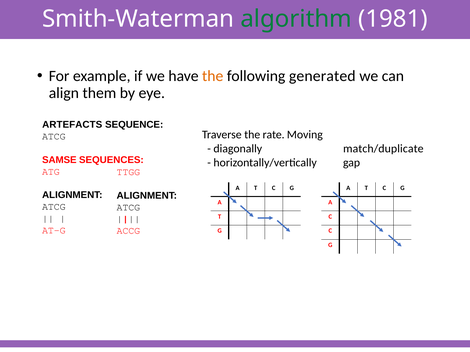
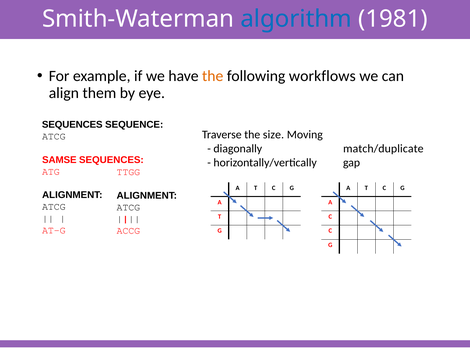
algorithm colour: green -> blue (296, 19)
generated: generated -> workflows (322, 76)
ARTEFACTS: ARTEFACTS -> SEQUENCES (72, 125)
rate: rate -> size (273, 135)
